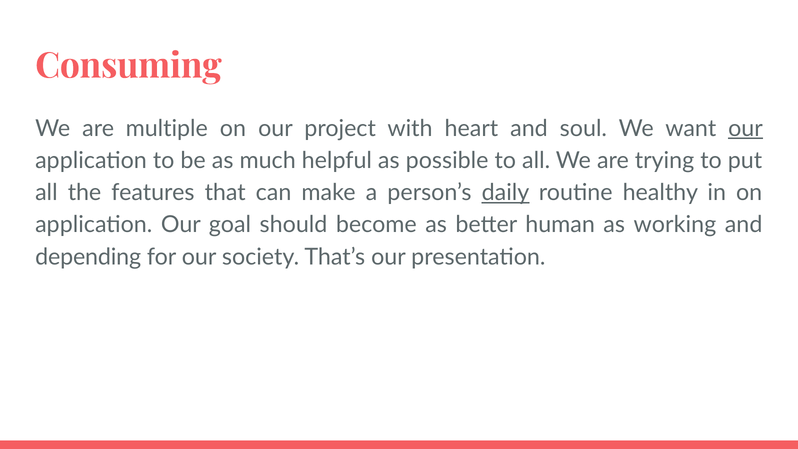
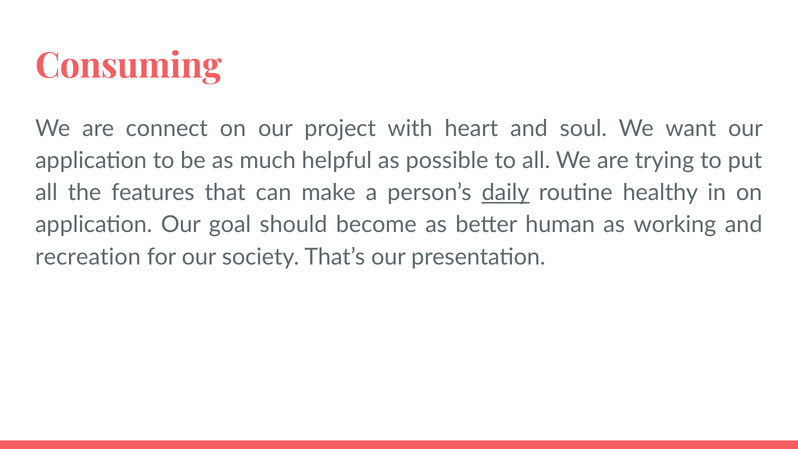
multiple: multiple -> connect (167, 128)
our underline: present -> none (745, 128)
depending: depending -> recreation (88, 257)
